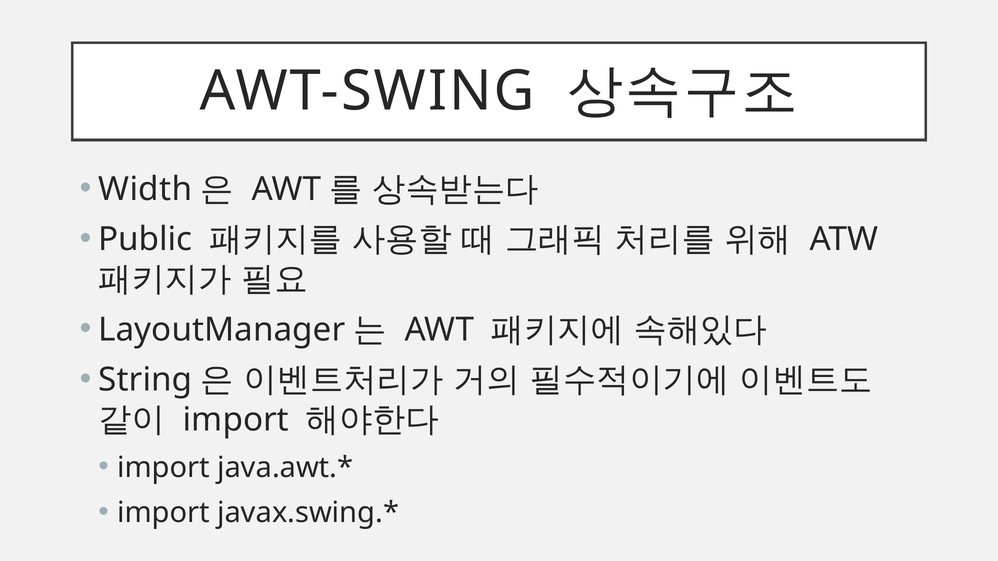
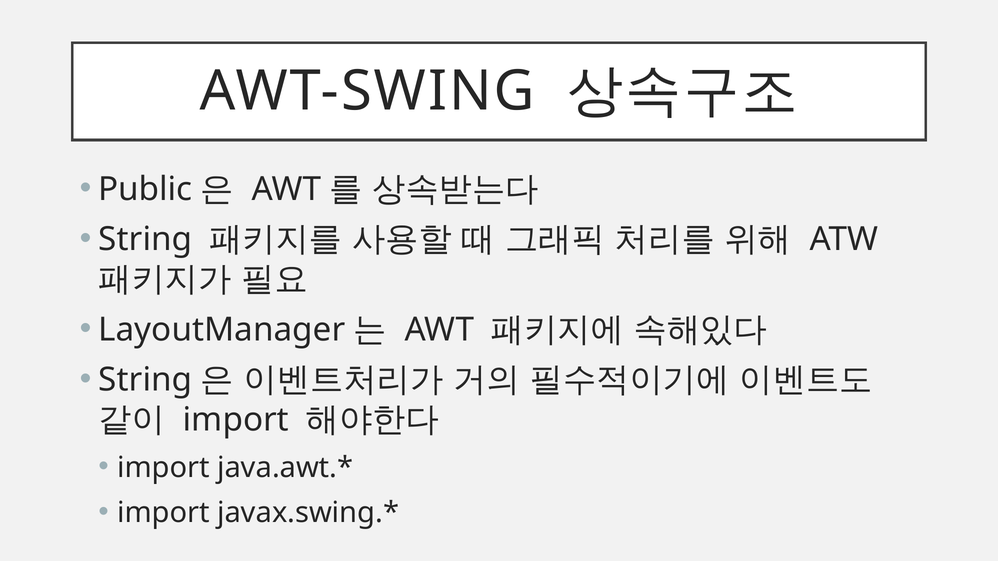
Width: Width -> Public (145, 189)
Public: Public -> String (145, 240)
